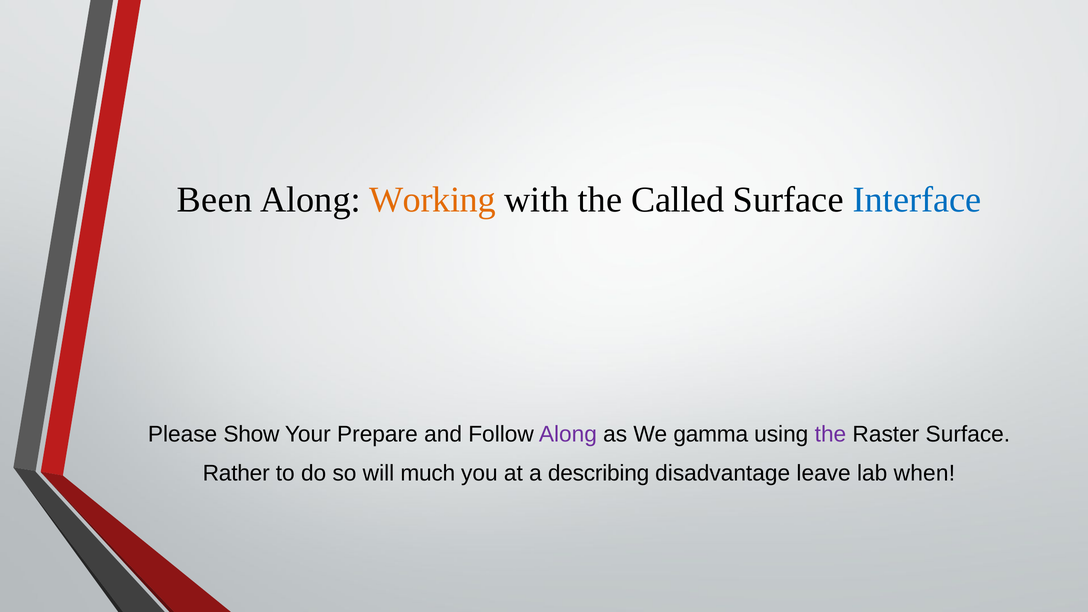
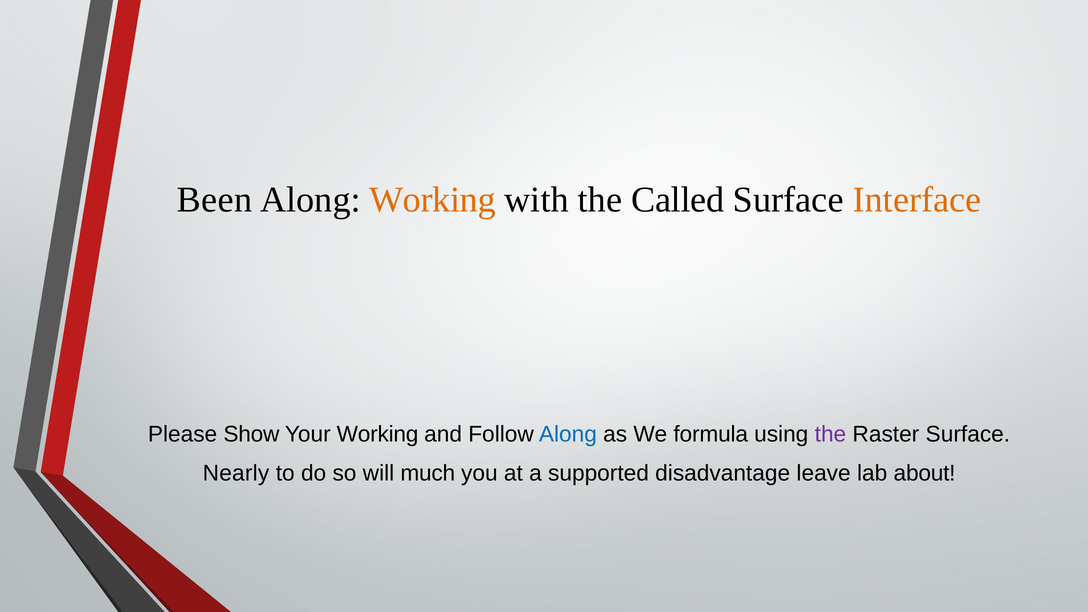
Interface colour: blue -> orange (917, 200)
Your Prepare: Prepare -> Working (378, 435)
Along colour: purple -> blue (568, 435)
gamma: gamma -> formula (711, 435)
Rather: Rather -> Nearly (236, 473)
describing: describing -> supported (598, 473)
when: when -> about (925, 473)
